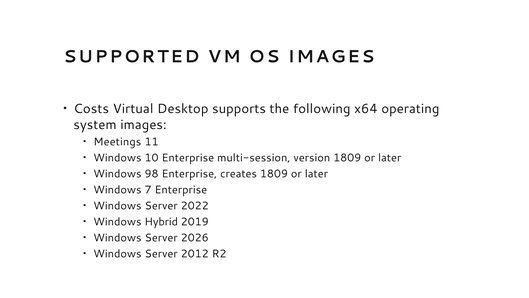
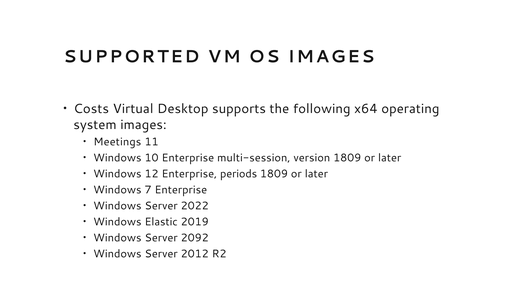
98: 98 -> 12 (152, 174)
creates: creates -> periods (239, 174)
Hybrid: Hybrid -> Elastic (161, 222)
2026: 2026 -> 2092 (195, 238)
